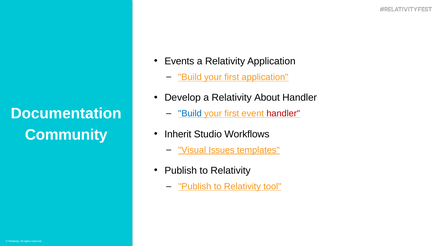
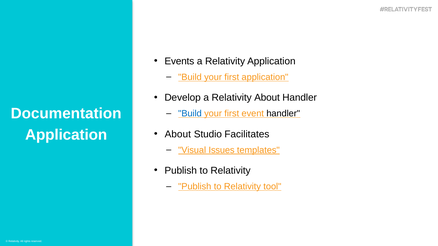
handler colour: red -> black (283, 114)
Community: Community -> Application (66, 135)
Inherit: Inherit -> About (178, 134)
Workflows: Workflows -> Facilitates (247, 134)
